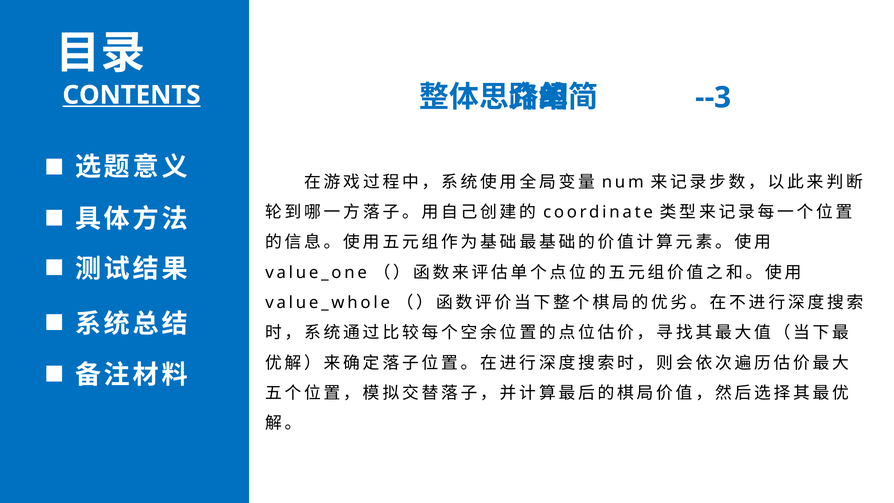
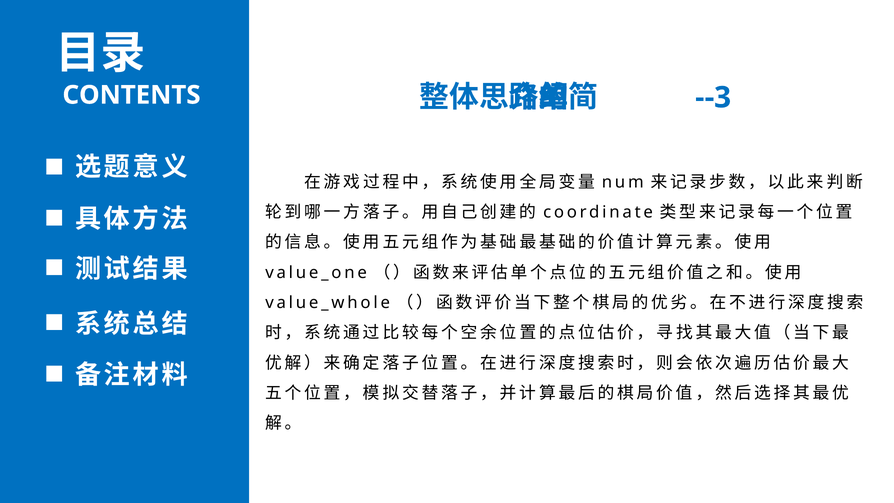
CONTENTS underline: present -> none (132, 95)
